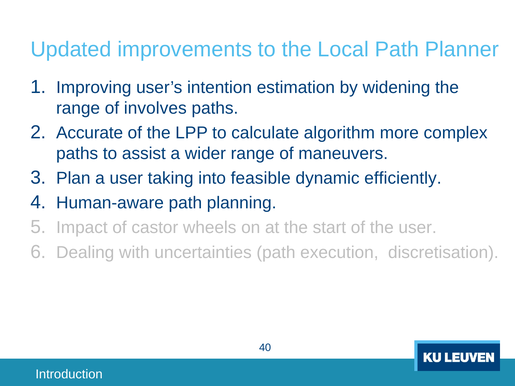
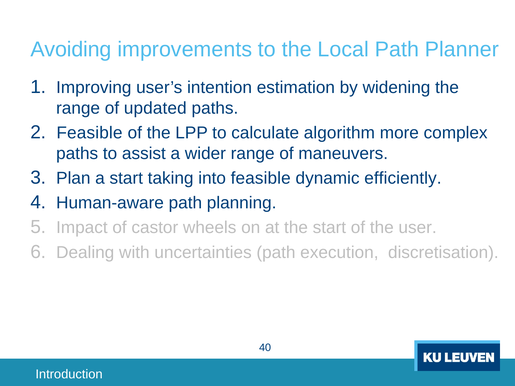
Updated: Updated -> Avoiding (71, 49)
involves: involves -> updated (155, 108)
Accurate: Accurate -> Feasible (89, 133)
a user: user -> start (126, 178)
